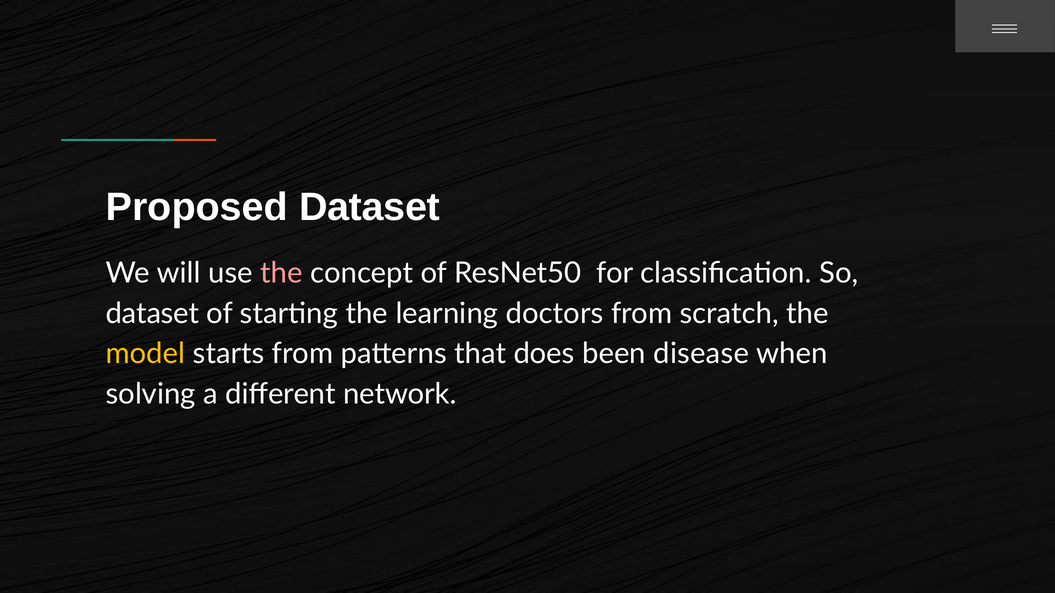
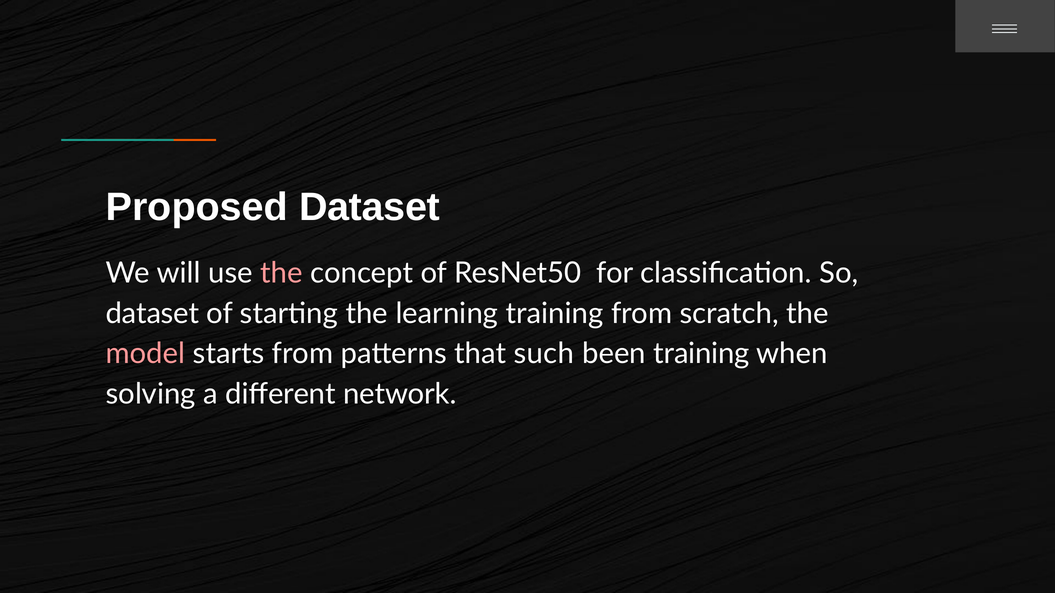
learning doctors: doctors -> training (555, 314)
model colour: yellow -> pink (146, 354)
does: does -> such (544, 354)
been disease: disease -> training (701, 354)
